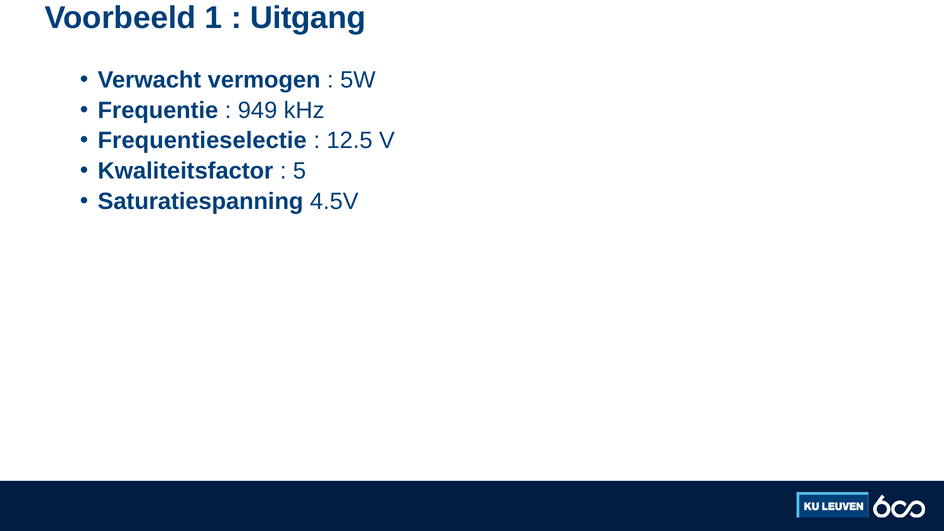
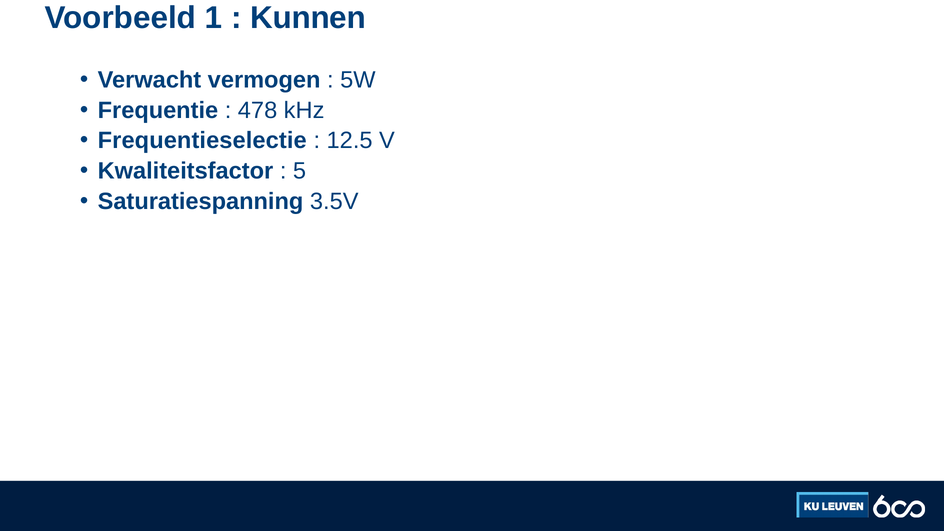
Uitgang: Uitgang -> Kunnen (308, 18)
949: 949 -> 478 (258, 110)
4.5V: 4.5V -> 3.5V (334, 201)
